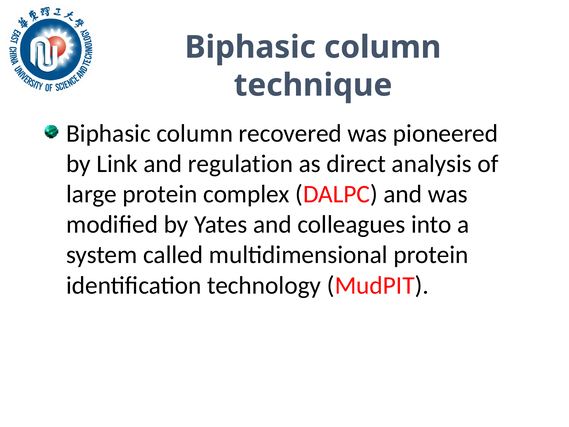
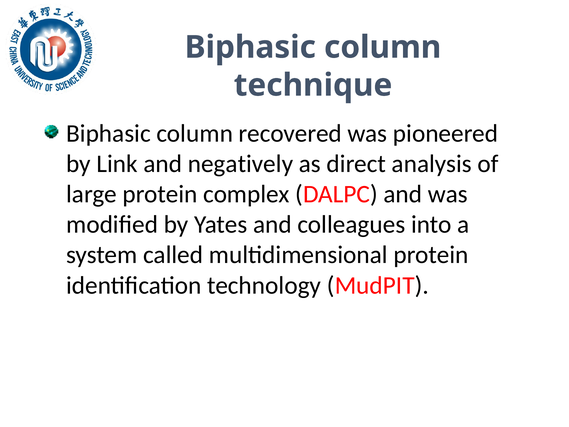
regulation: regulation -> negatively (240, 164)
